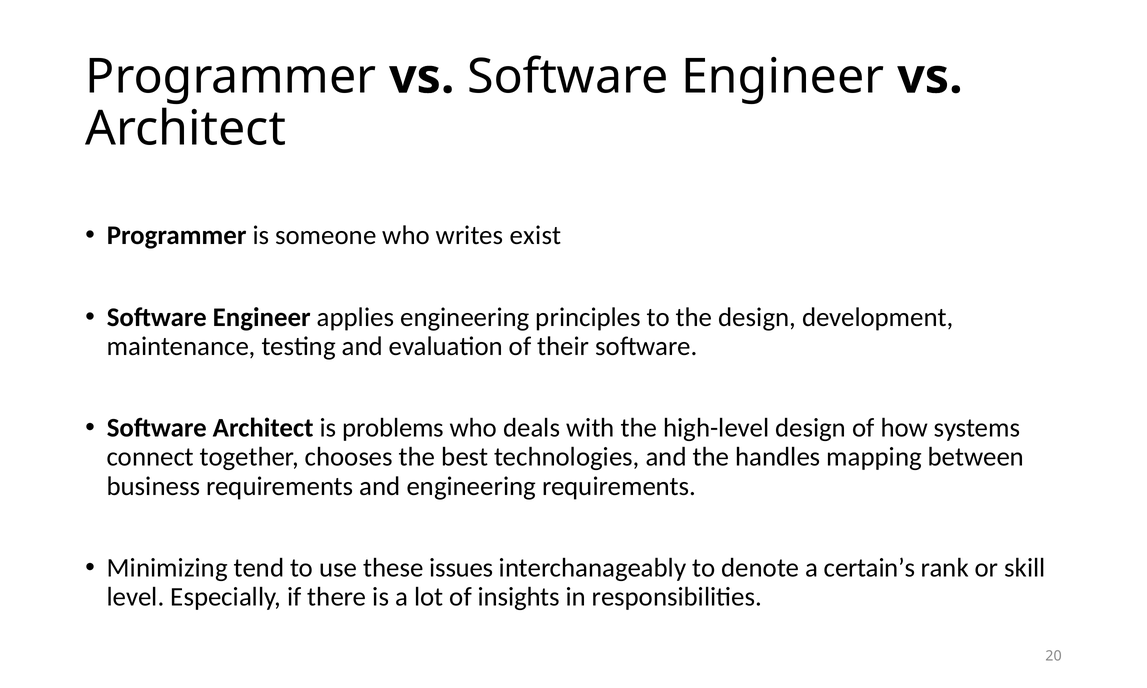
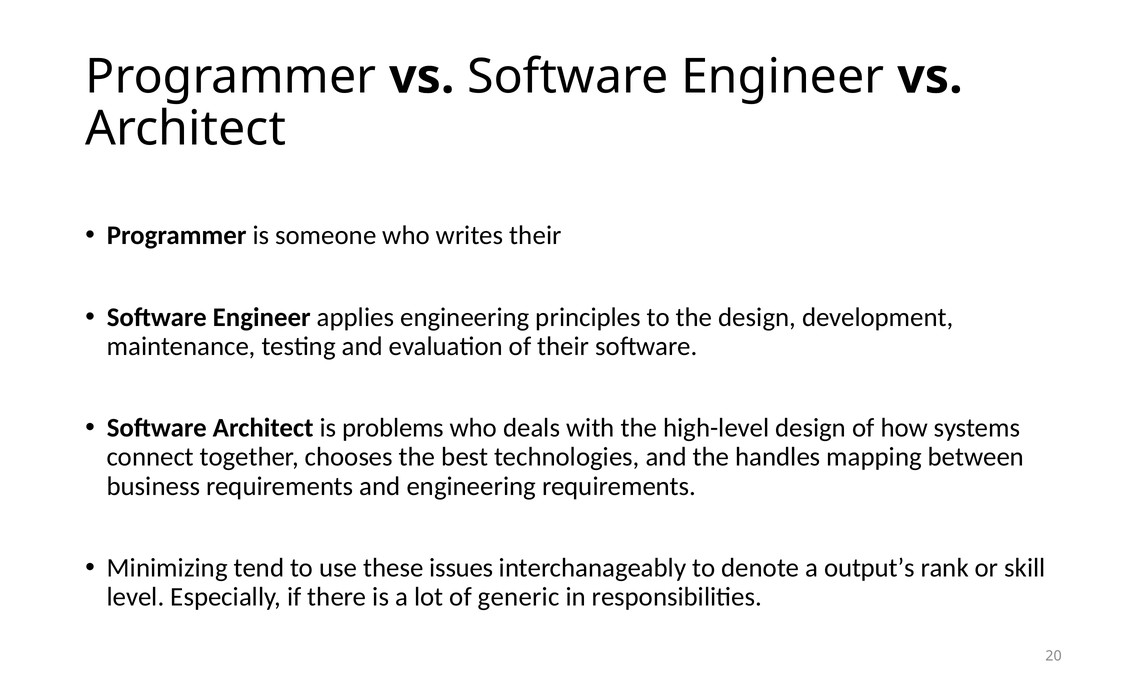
writes exist: exist -> their (536, 235)
certain’s: certain’s -> output’s (870, 568)
insights: insights -> generic (519, 597)
